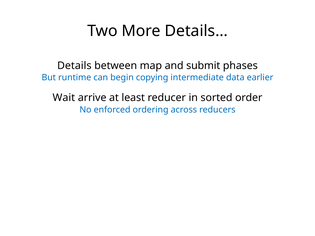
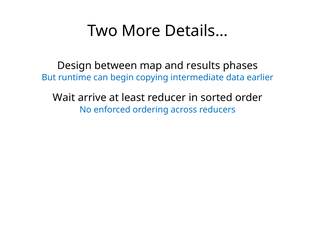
Details: Details -> Design (74, 66)
submit: submit -> results (203, 66)
